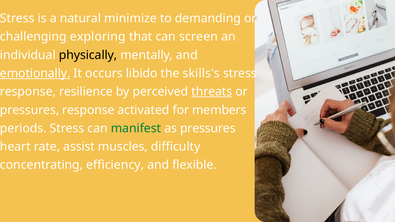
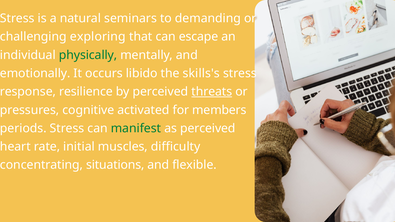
minimize: minimize -> seminars (131, 18)
screen: screen -> escape (199, 37)
physically colour: black -> green (88, 55)
emotionally underline: present -> none (35, 73)
pressures response: response -> cognitive (88, 110)
as pressures: pressures -> perceived (208, 128)
assist: assist -> initial (79, 147)
efficiency: efficiency -> situations (115, 165)
